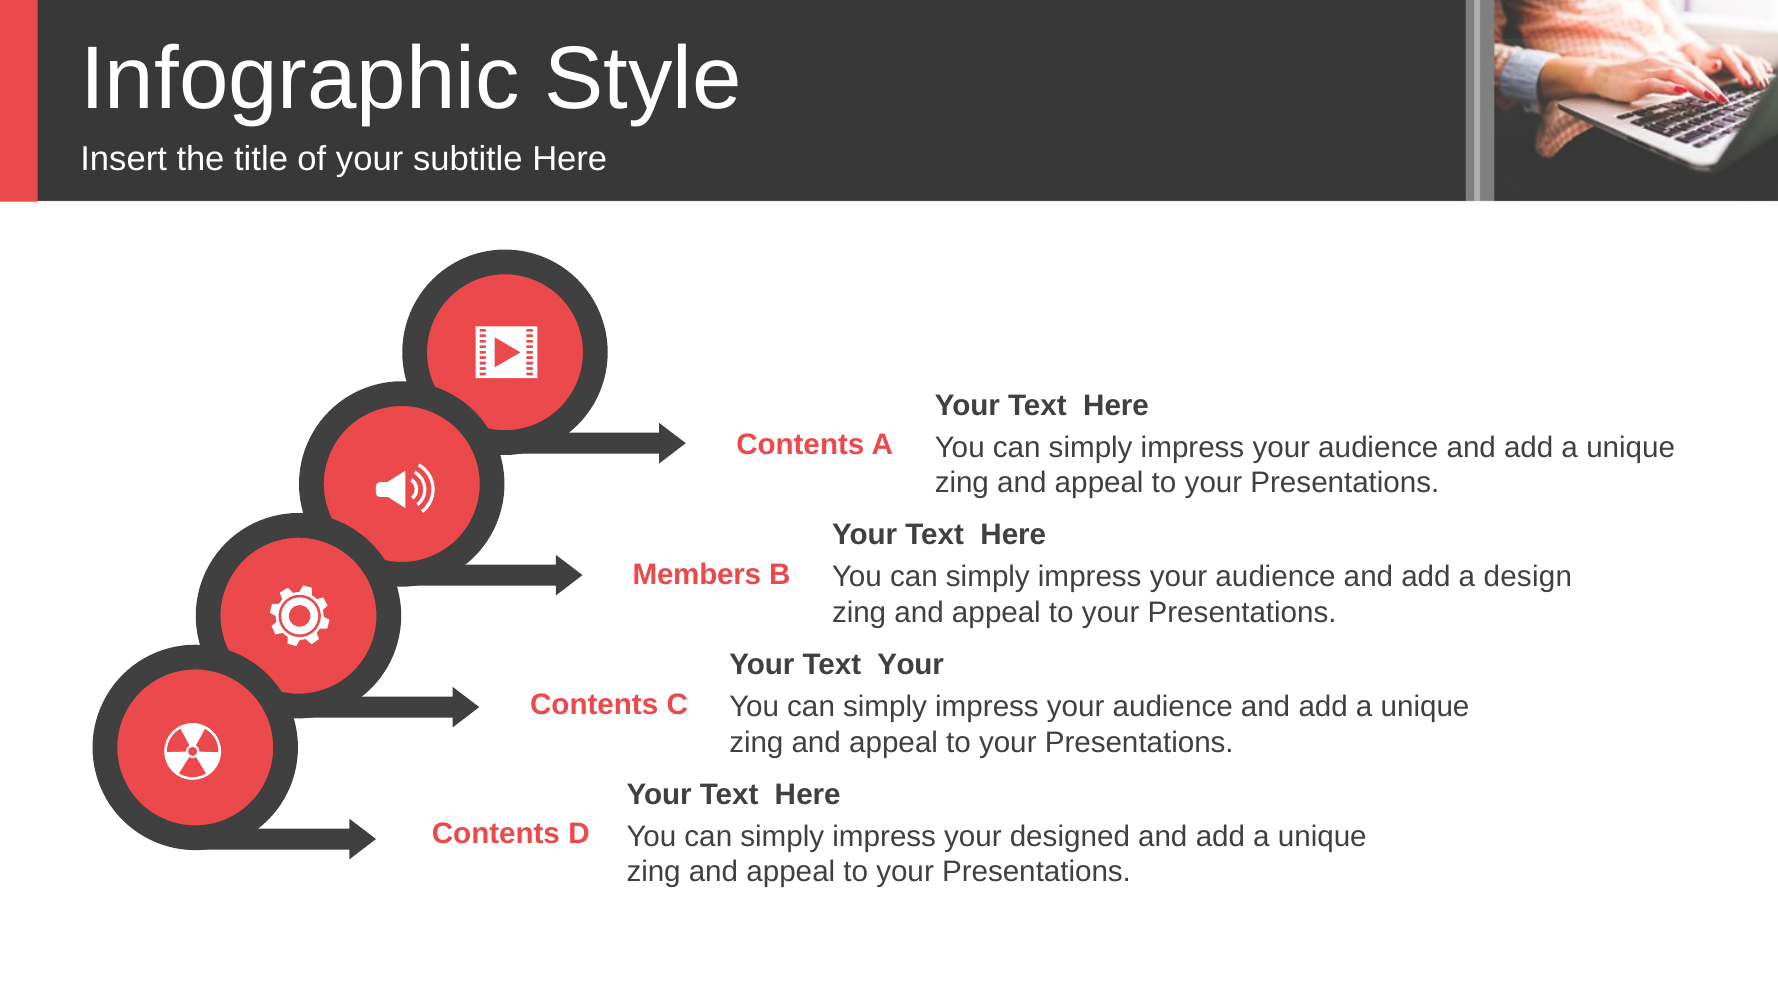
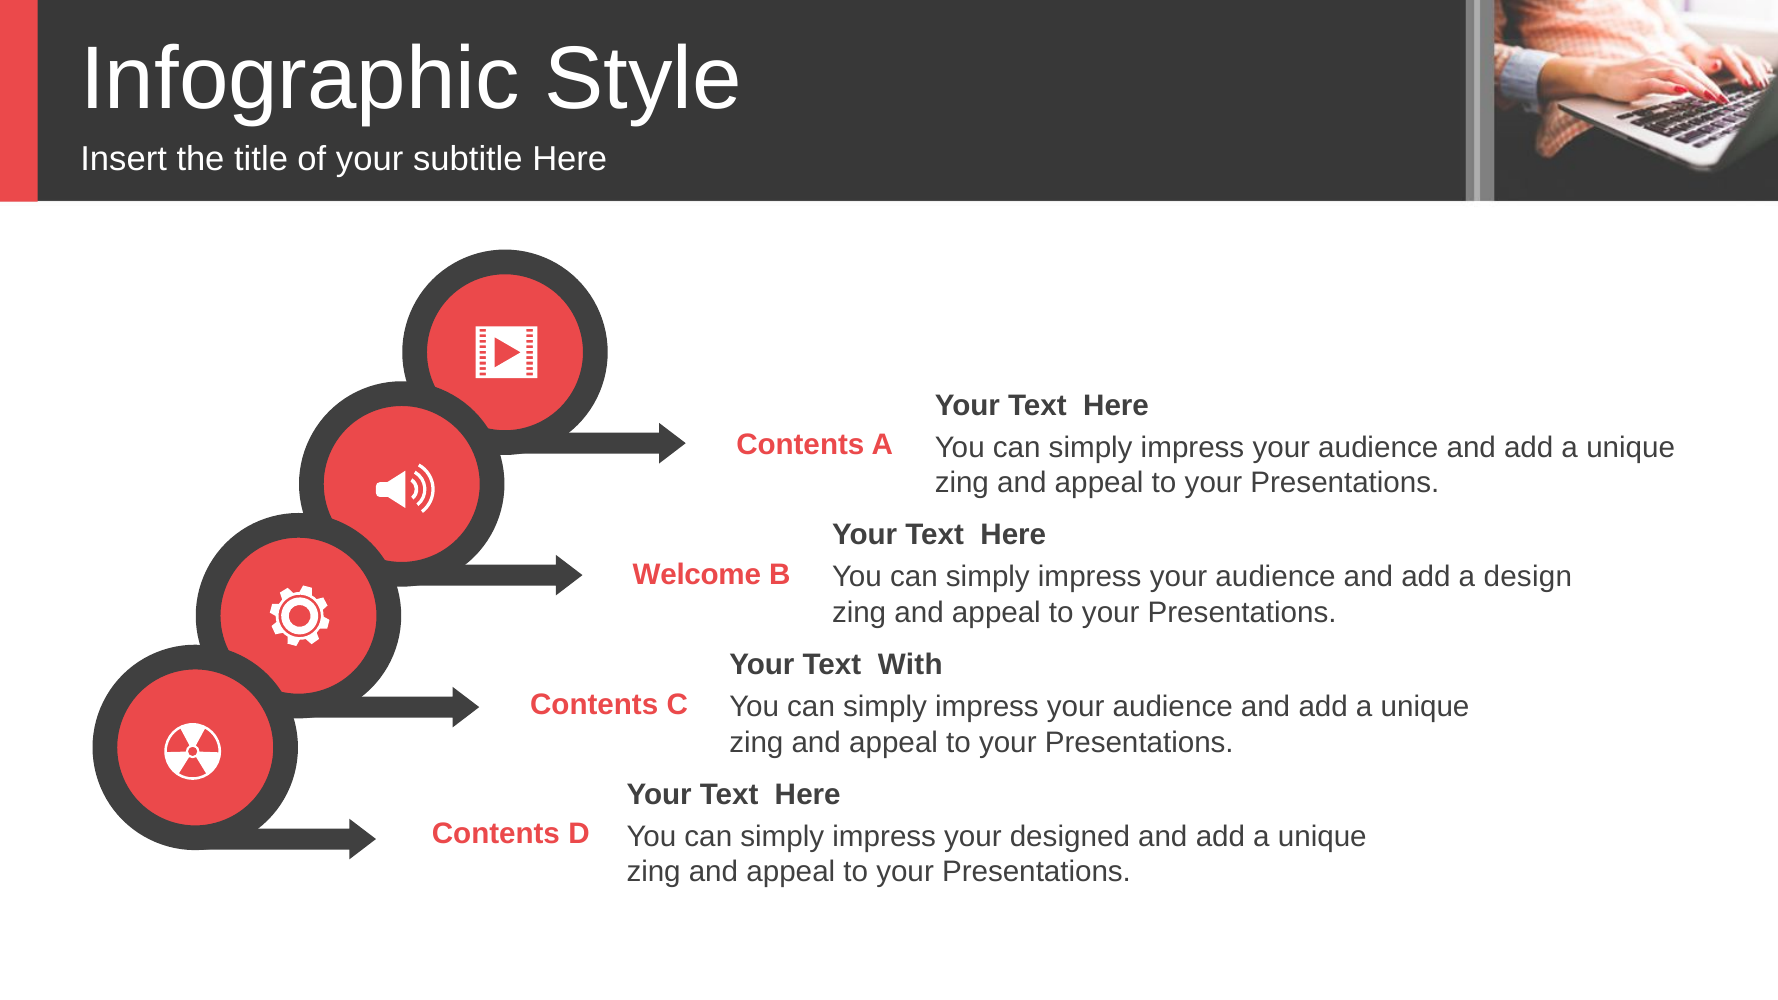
Members: Members -> Welcome (697, 575)
Text Your: Your -> With (910, 665)
